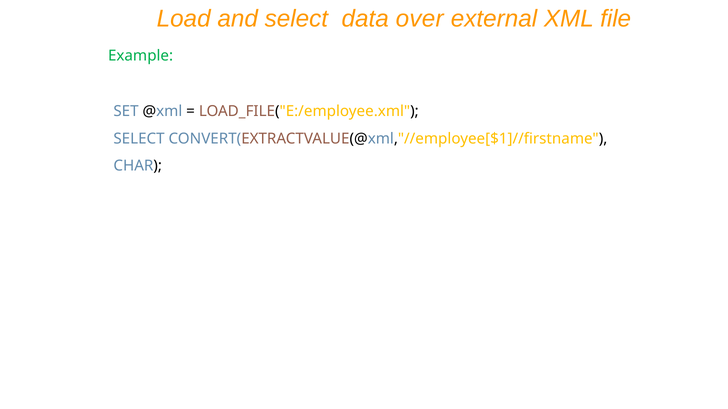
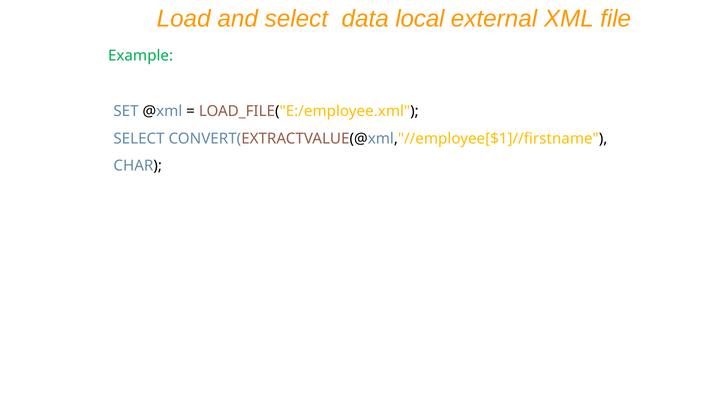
over: over -> local (420, 19)
